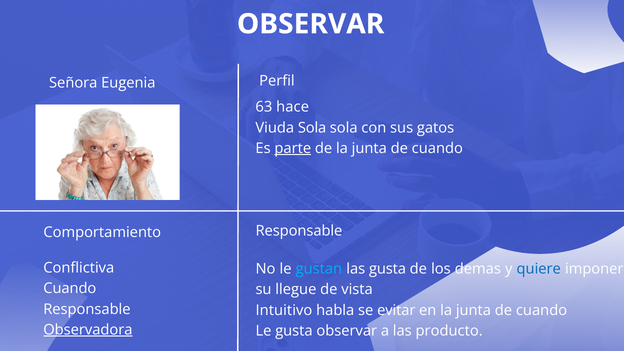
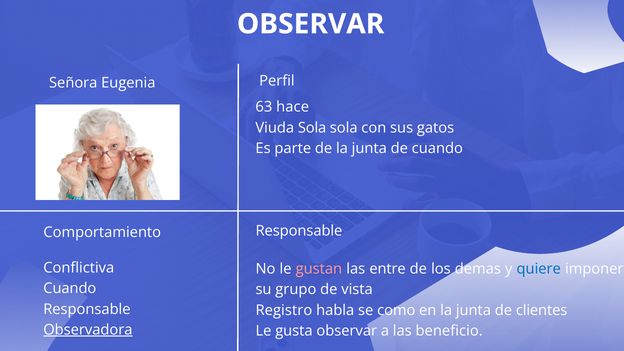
parte underline: present -> none (293, 148)
gustan colour: light blue -> pink (319, 269)
las gusta: gusta -> entre (388, 269)
llegue: llegue -> grupo (296, 290)
Intuitivo: Intuitivo -> Registro (284, 310)
evitar: evitar -> como (396, 310)
cuando: cuando -> clientes (542, 310)
producto: producto -> beneficio (449, 331)
